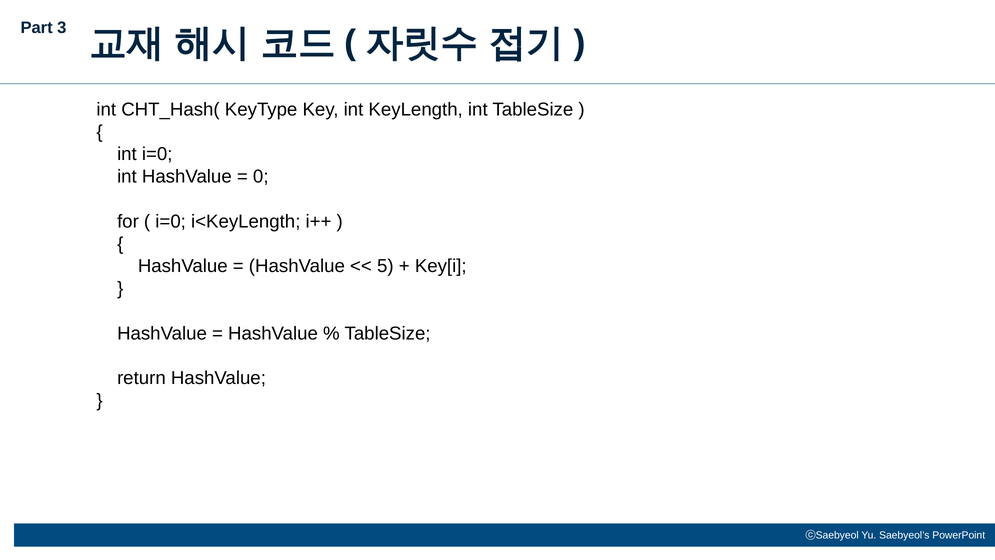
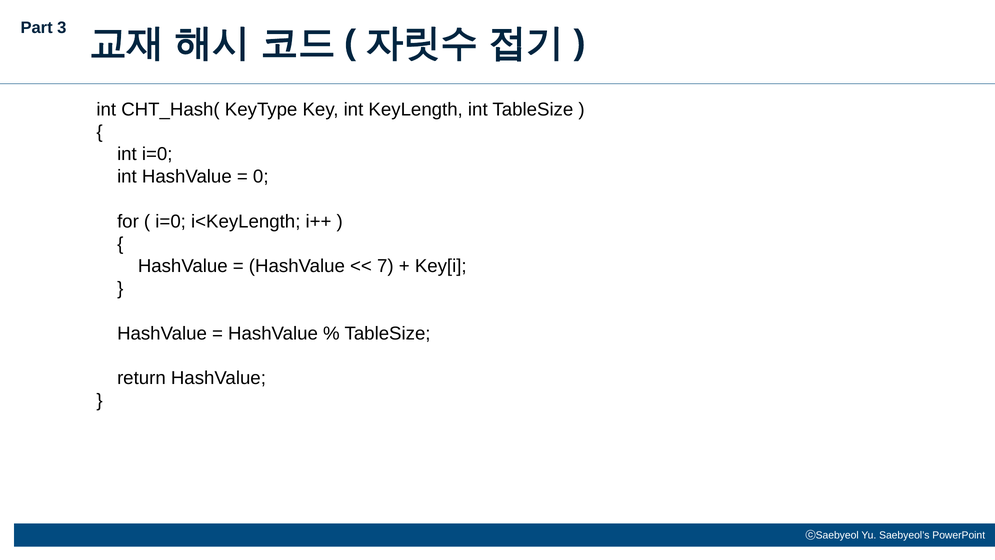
5: 5 -> 7 (385, 266)
